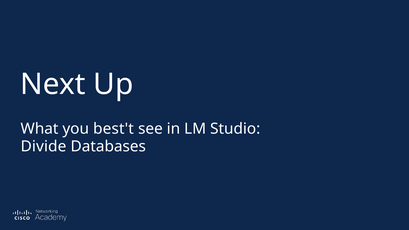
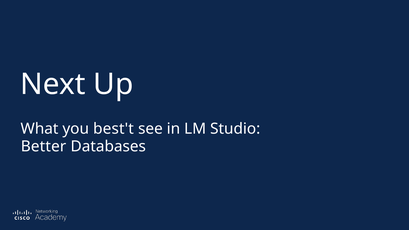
Divide: Divide -> Better (44, 146)
